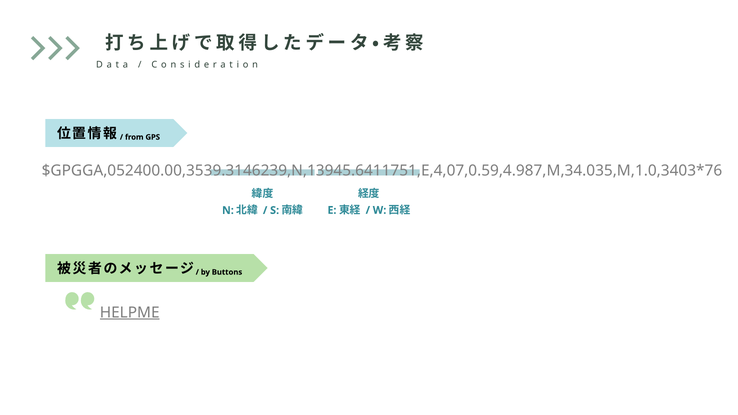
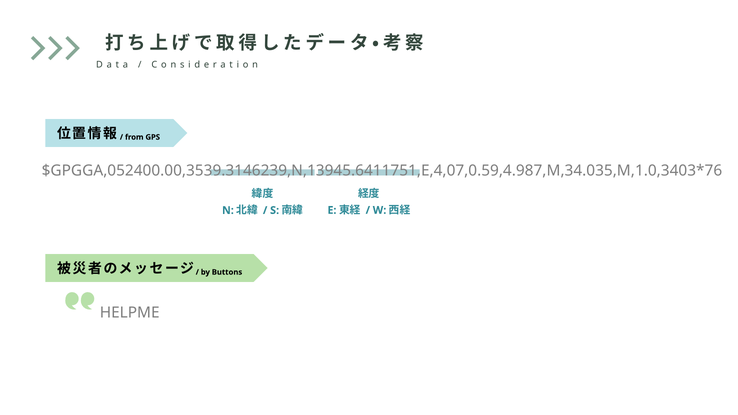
HELPME underline: present -> none (130, 313)
